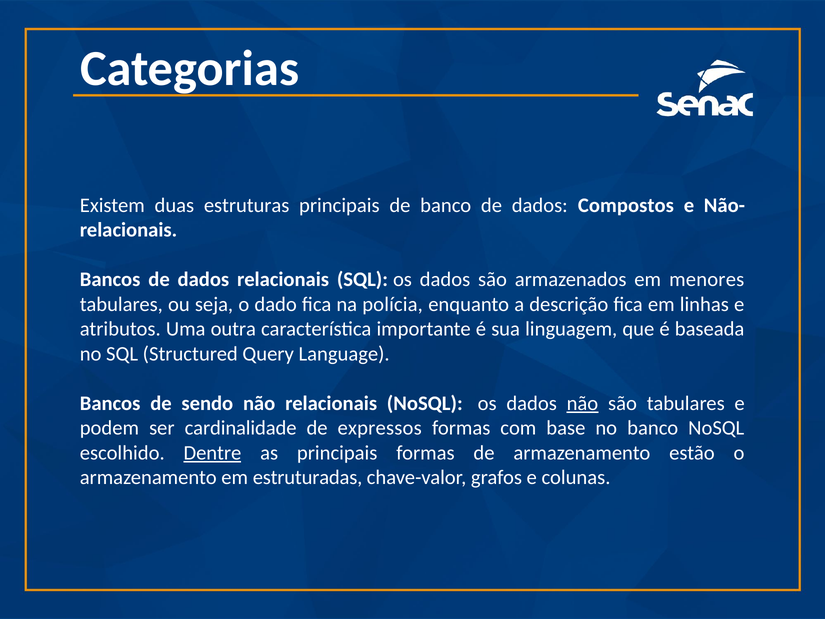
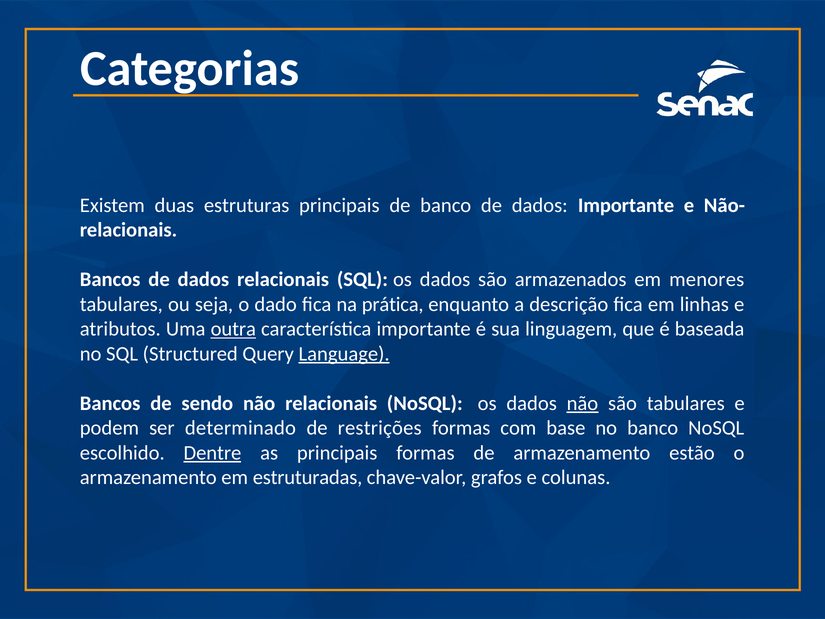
dados Compostos: Compostos -> Importante (626, 205)
polícia: polícia -> prática (393, 304)
outra underline: none -> present (233, 329)
Language underline: none -> present (344, 354)
cardinalidade: cardinalidade -> determinado (240, 428)
expressos: expressos -> restrições (380, 428)
